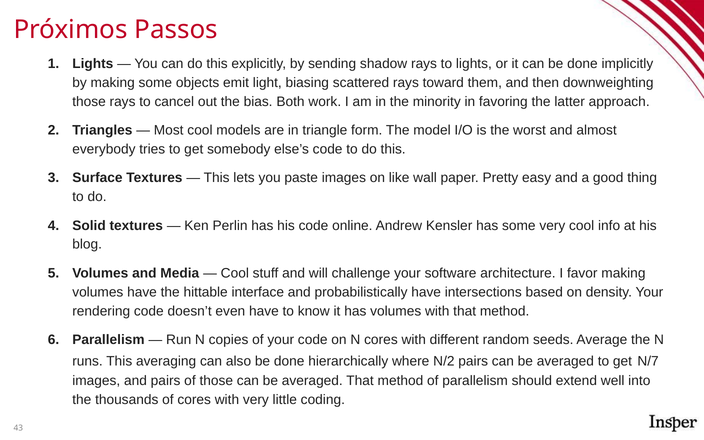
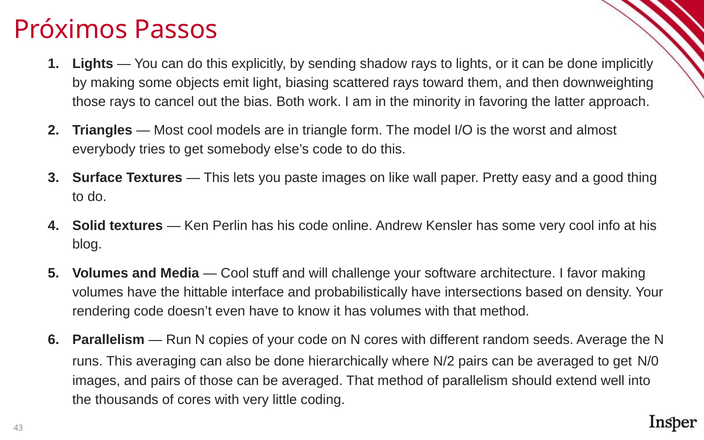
N/7: N/7 -> N/0 (648, 361)
